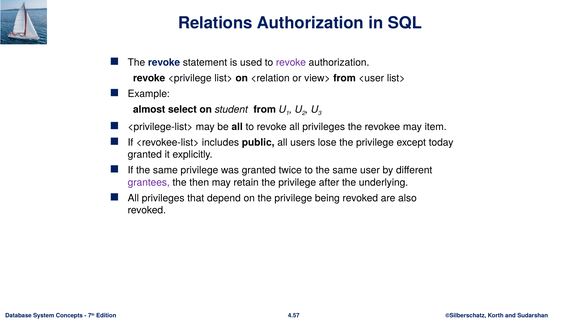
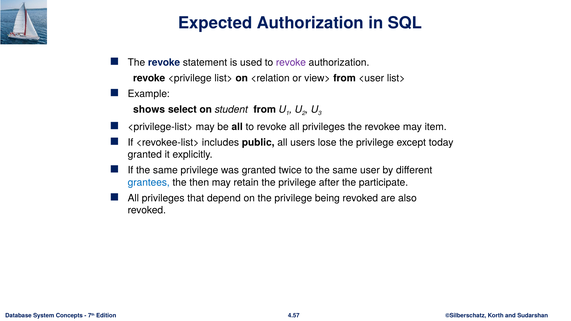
Relations: Relations -> Expected (215, 23)
almost: almost -> shows (149, 109)
grantees colour: purple -> blue (149, 182)
underlying: underlying -> participate (383, 182)
